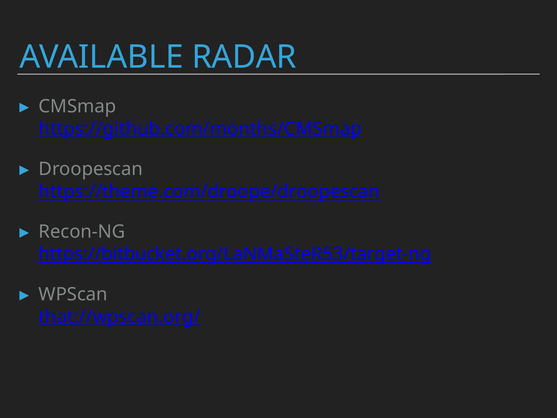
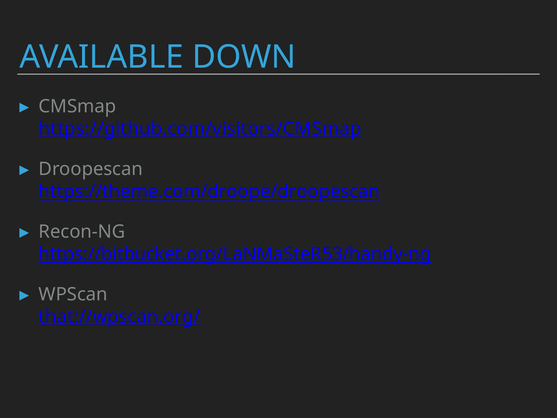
RADAR: RADAR -> DOWN (244, 57)
https://github.com/months/CMSmap: https://github.com/months/CMSmap -> https://github.com/visitors/CMSmap (200, 129)
https://bitbucket.org/LaNMaSteR53/target-ng: https://bitbucket.org/LaNMaSteR53/target-ng -> https://bitbucket.org/LaNMaSteR53/handy-ng (235, 254)
